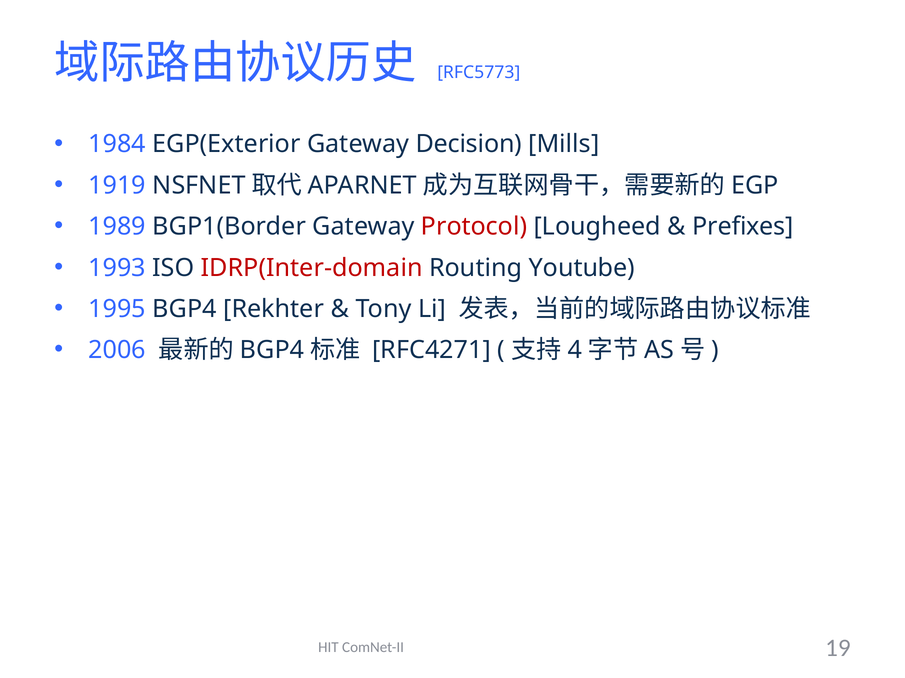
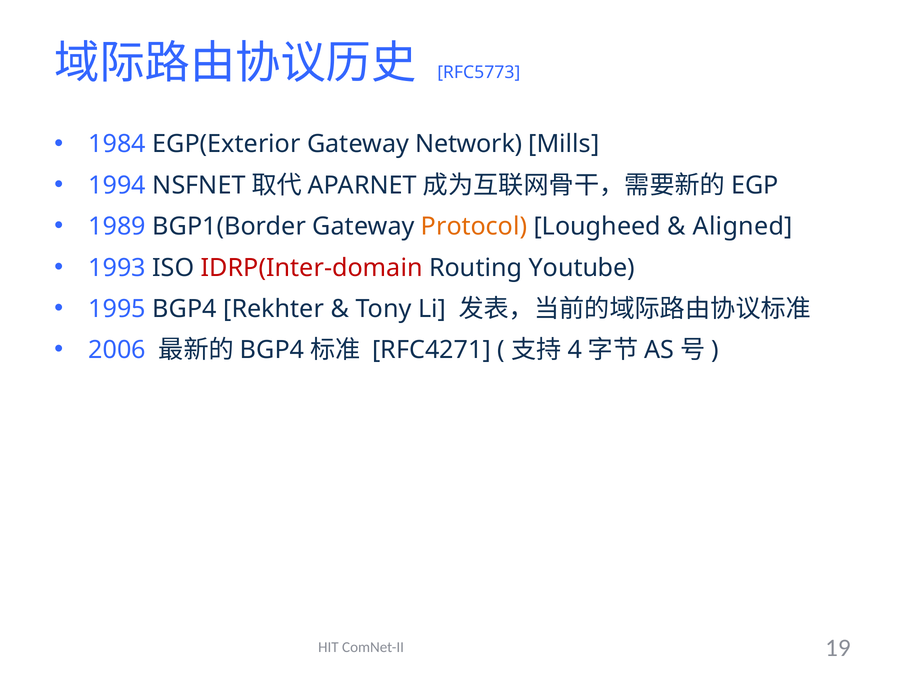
Decision: Decision -> Network (469, 144)
1919: 1919 -> 1994 (117, 186)
Protocol colour: red -> orange (474, 227)
Prefixes: Prefixes -> Aligned (743, 227)
